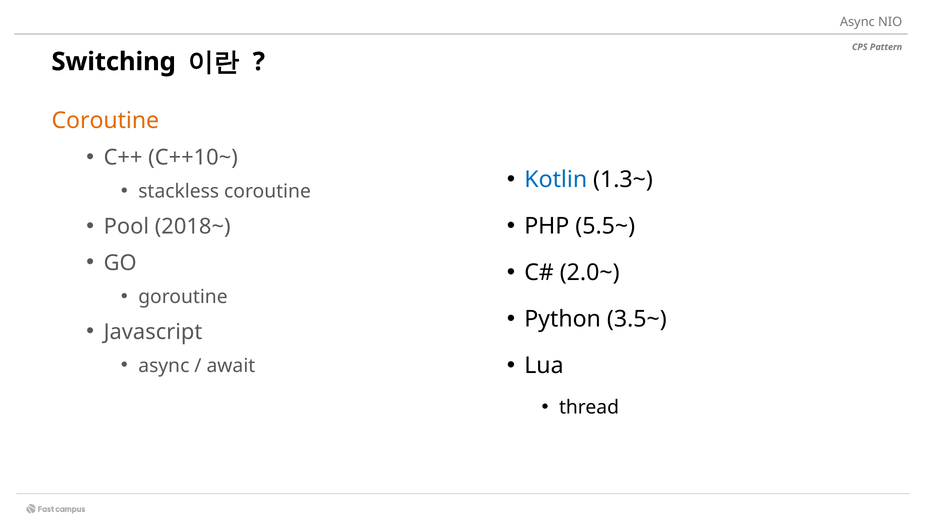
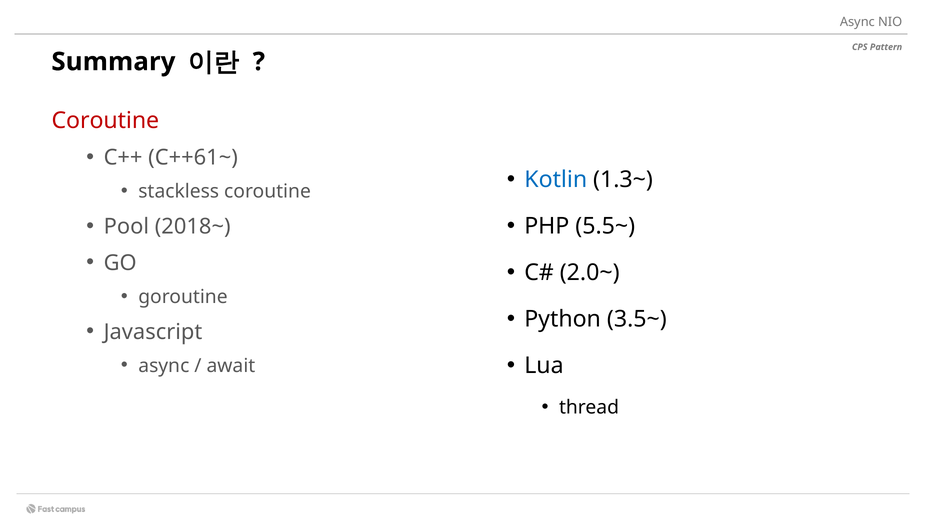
Switching: Switching -> Summary (113, 62)
Coroutine colour: orange -> red (105, 120)
C++10~: C++10~ -> C++61~ (193, 157)
